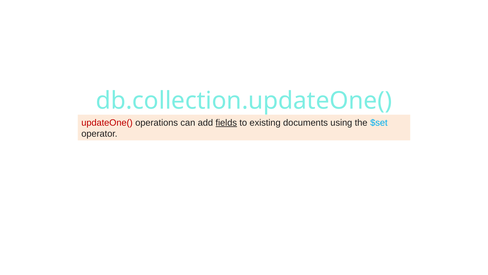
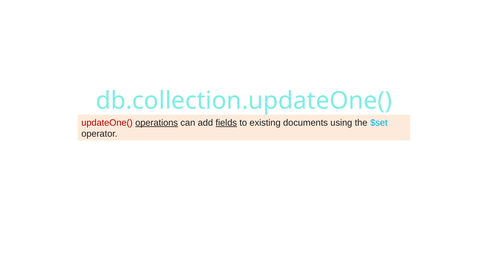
operations underline: none -> present (157, 122)
